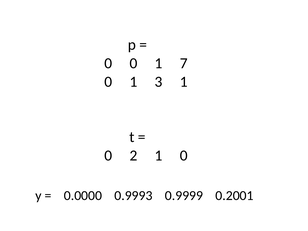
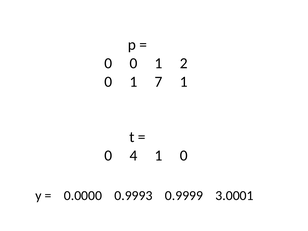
7: 7 -> 2 (184, 63)
3: 3 -> 7 (159, 82)
2: 2 -> 4 (133, 156)
0.2001: 0.2001 -> 3.0001 (235, 196)
